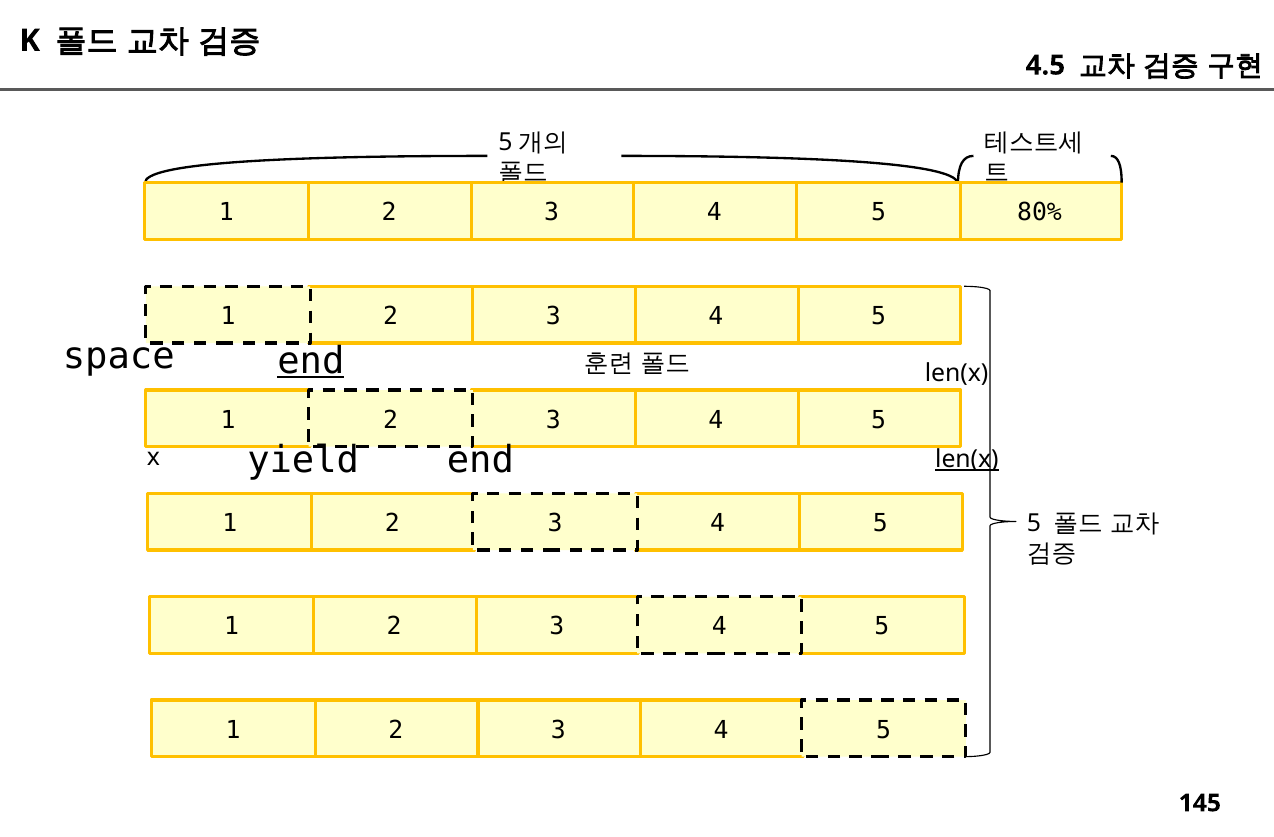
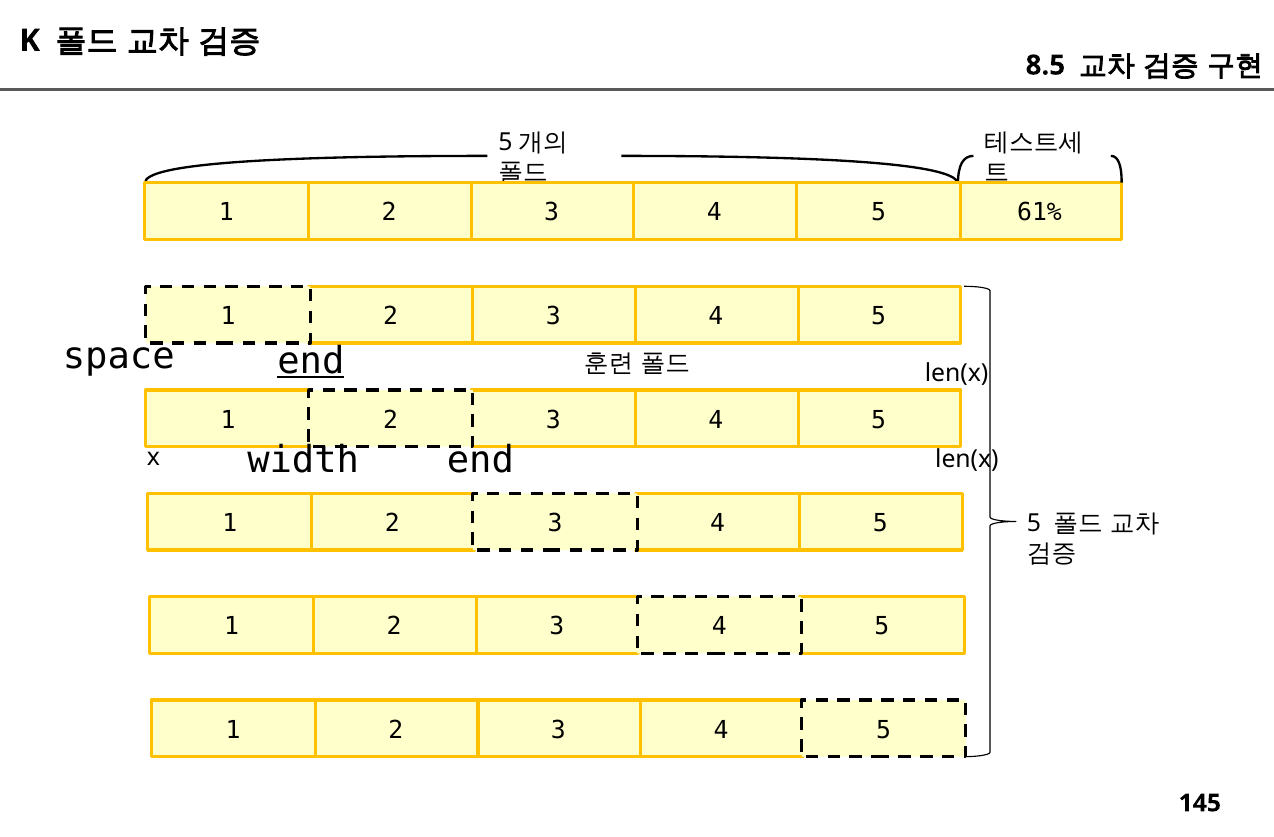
4.5: 4.5 -> 8.5 (1045, 65)
80%: 80% -> 61% (1040, 213)
yield: yield -> width (303, 460)
len(x underline: present -> none (967, 459)
